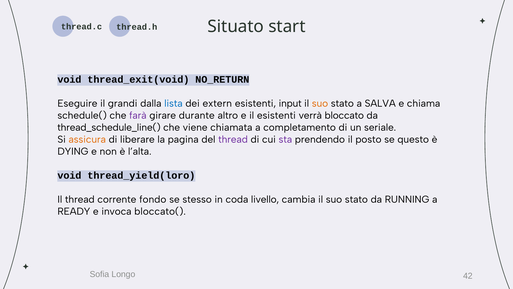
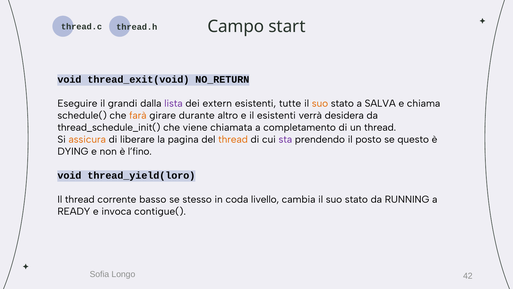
Situato: Situato -> Campo (236, 26)
lista colour: blue -> purple (173, 103)
input: input -> tutte (290, 103)
farà colour: purple -> orange (138, 115)
bloccato: bloccato -> desidera (344, 115)
thread_schedule_line(: thread_schedule_line( -> thread_schedule_init( (109, 127)
un seriale: seriale -> thread (380, 127)
thread colour: purple -> orange (233, 139)
l’alta: l’alta -> l’fino (140, 151)
fondo: fondo -> basso (153, 199)
bloccato(: bloccato( -> contigue( (160, 211)
